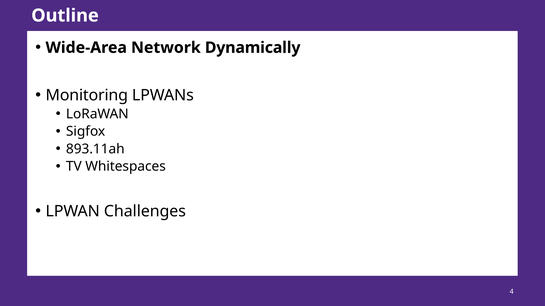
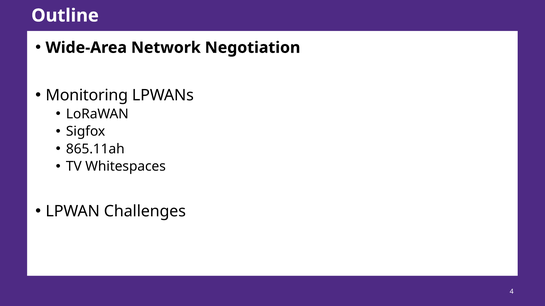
Dynamically: Dynamically -> Negotiation (253, 48)
893.11ah: 893.11ah -> 865.11ah (95, 149)
